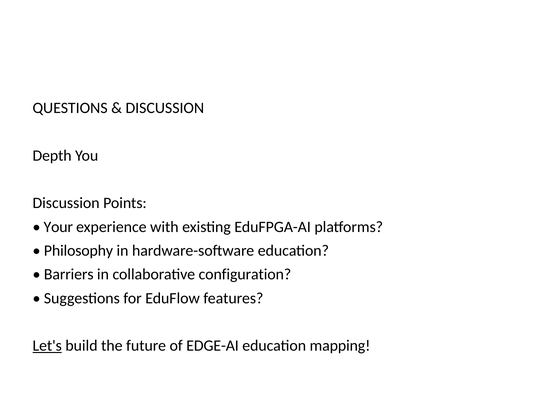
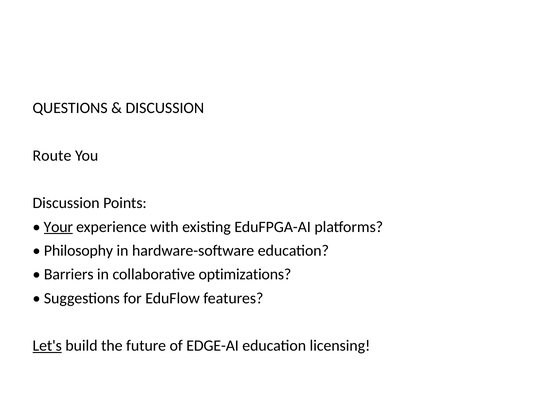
Depth: Depth -> Route (52, 156)
Your underline: none -> present (58, 227)
configuration: configuration -> optimizations (245, 275)
mapping: mapping -> licensing (340, 346)
